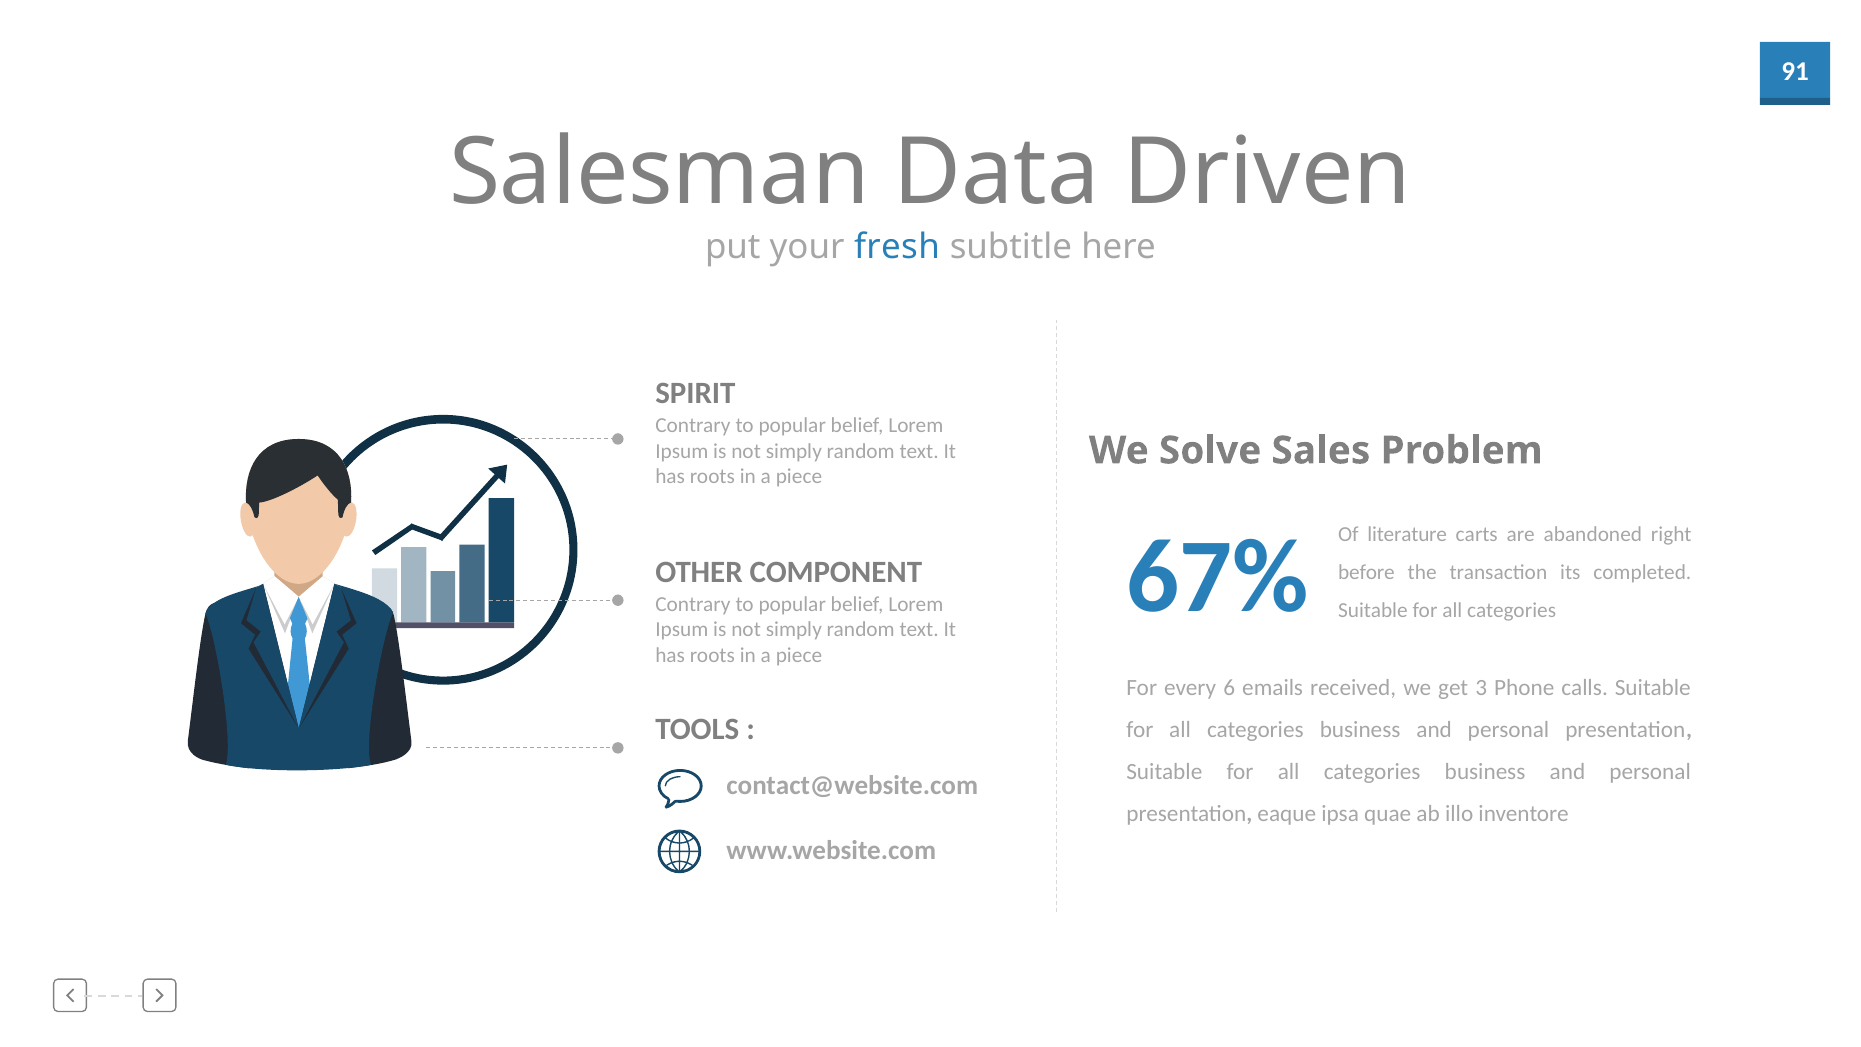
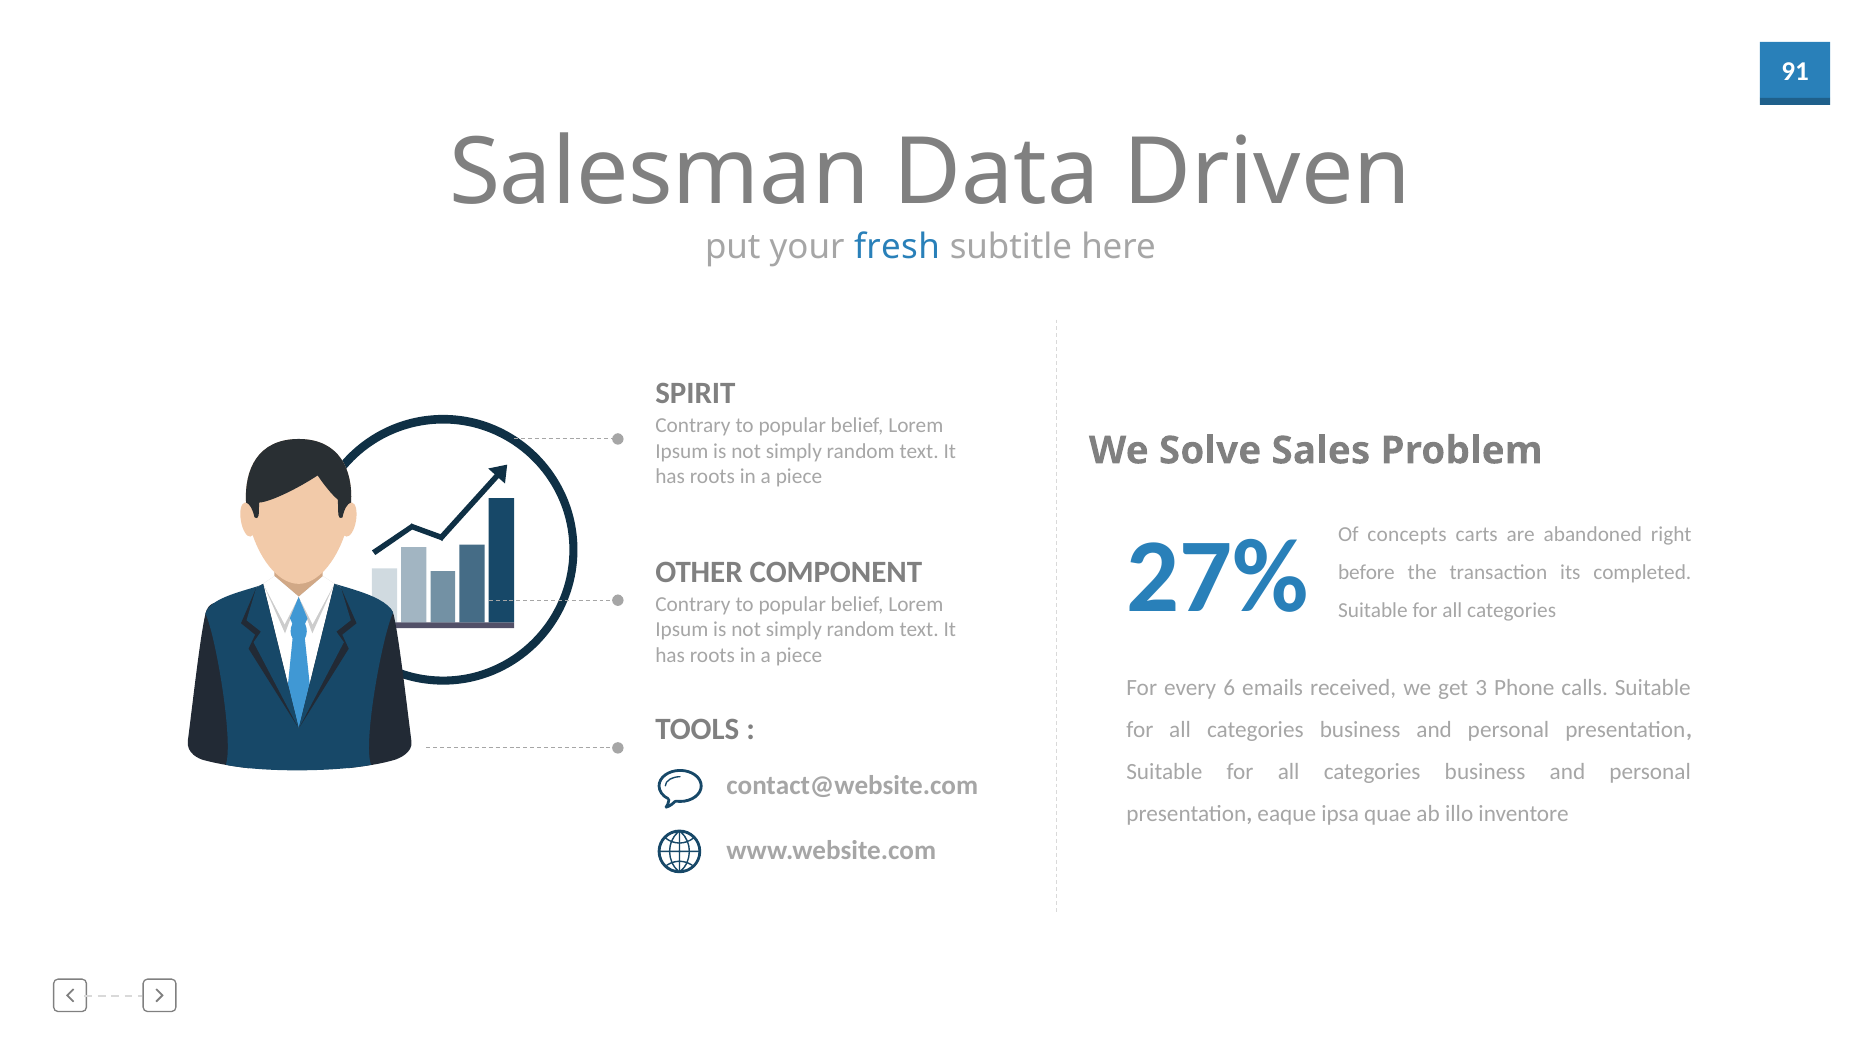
literature: literature -> concepts (1407, 534)
67%: 67% -> 27% (1218, 577)
